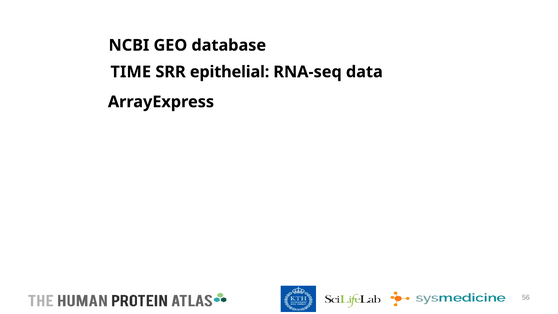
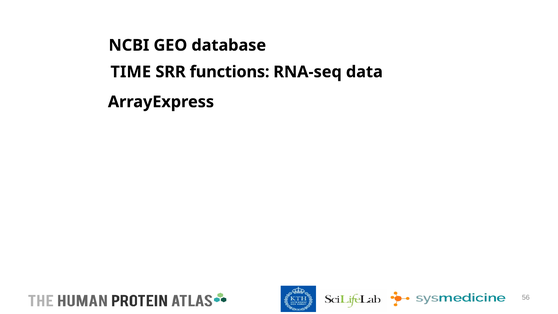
epithelial: epithelial -> functions (230, 72)
